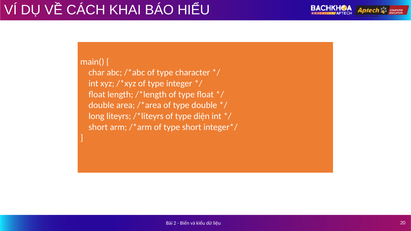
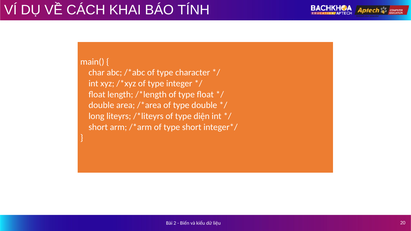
HIỂU: HIỂU -> TÍNH (194, 10)
